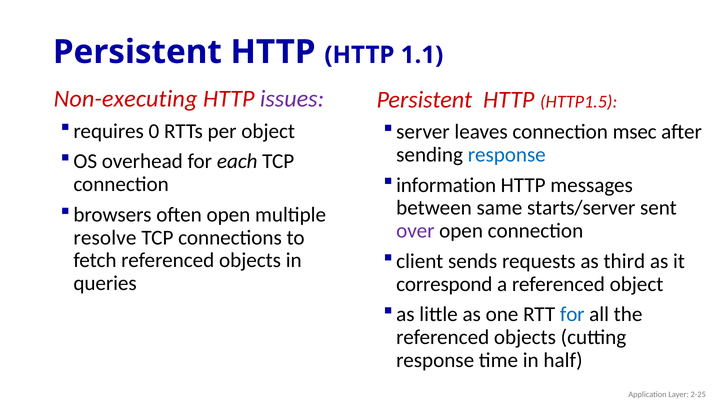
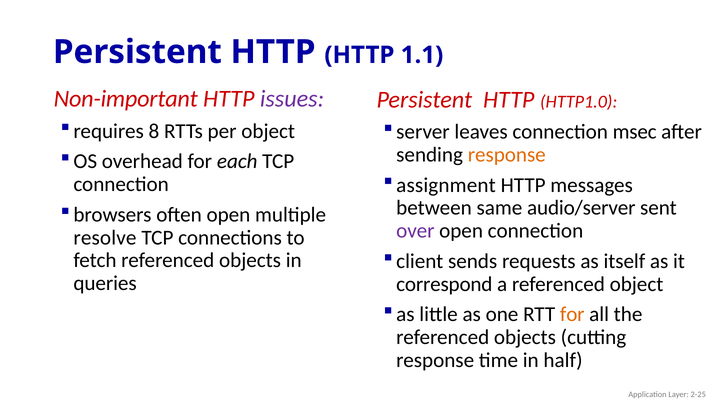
Non-executing: Non-executing -> Non-important (126, 99)
HTTP1.5: HTTP1.5 -> HTTP1.0 (579, 102)
0: 0 -> 8 (154, 131)
response colour: blue -> orange (507, 155)
information: information -> assignment (446, 185)
starts/server: starts/server -> audio/server (581, 208)
third: third -> itself (624, 261)
for colour: blue -> orange (572, 314)
